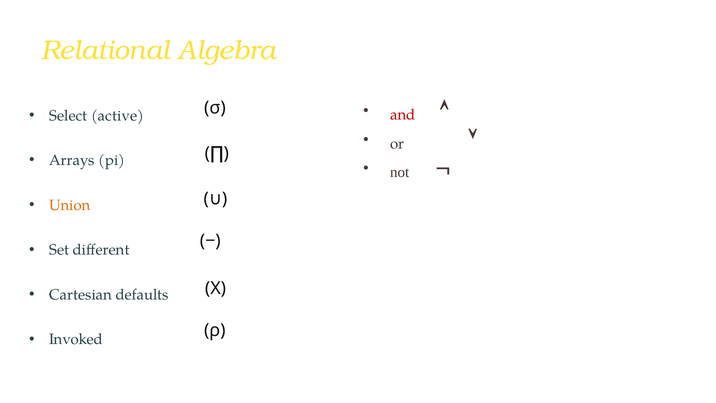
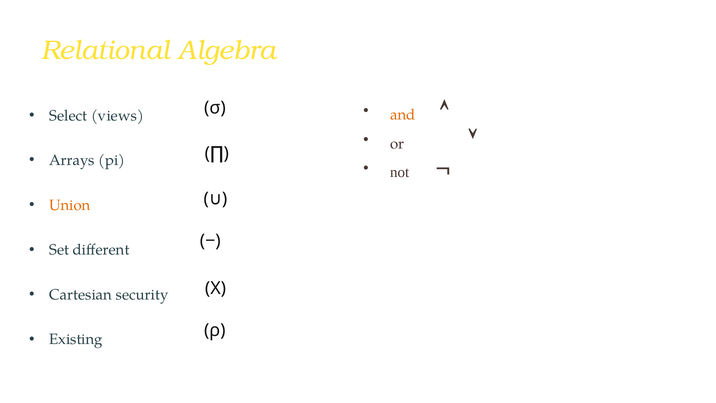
active: active -> views (118, 116)
and colour: red -> orange (403, 115)
defaults: defaults -> security (142, 295)
Invoked: Invoked -> Existing (76, 339)
